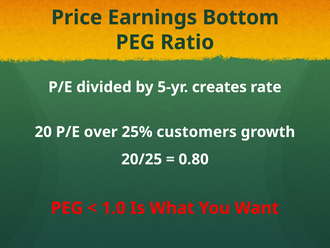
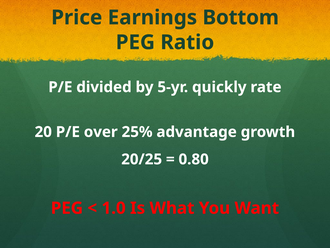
creates: creates -> quickly (219, 87)
customers: customers -> advantage (197, 132)
